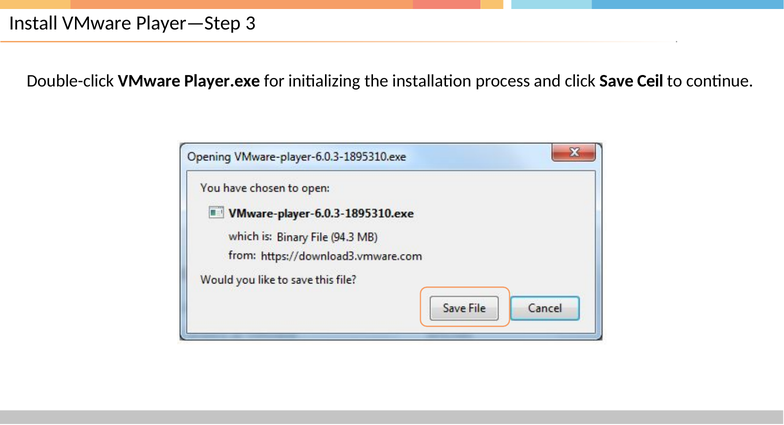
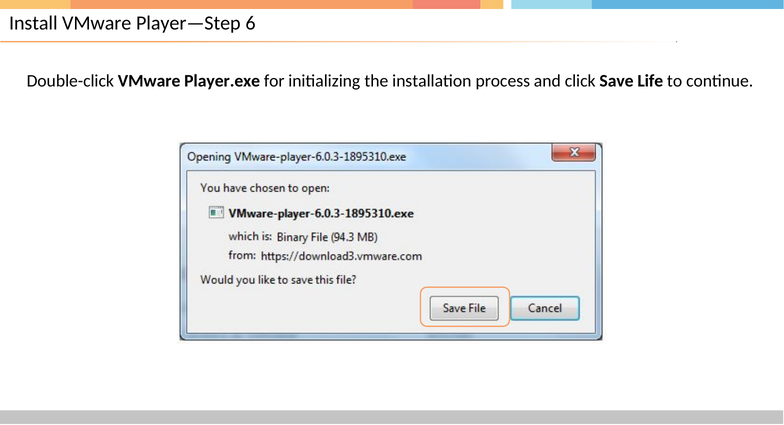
3: 3 -> 6 (250, 23)
Ceil: Ceil -> Life (650, 81)
